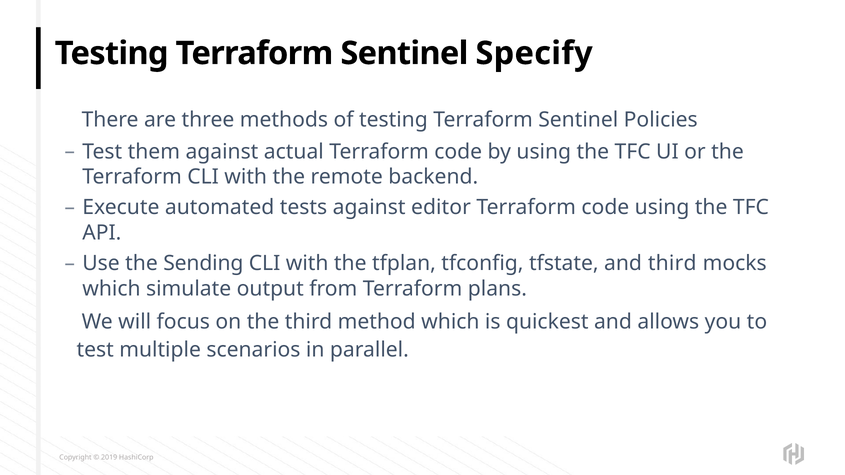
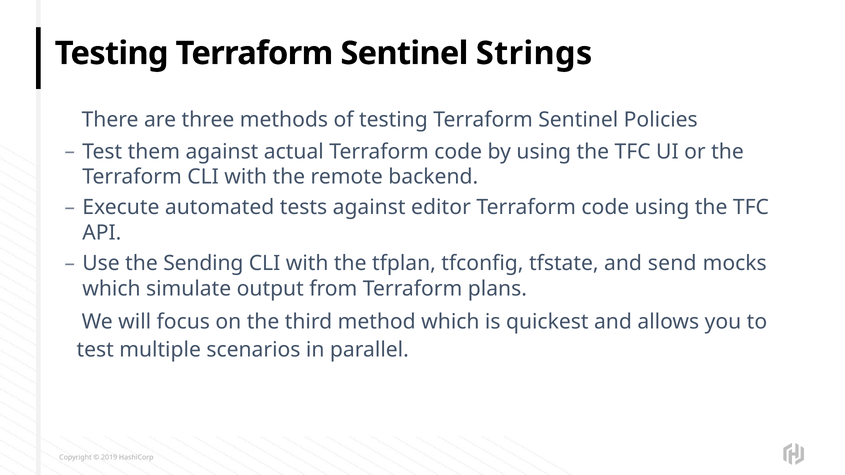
Specify: Specify -> Strings (534, 53)
and third: third -> send (672, 264)
